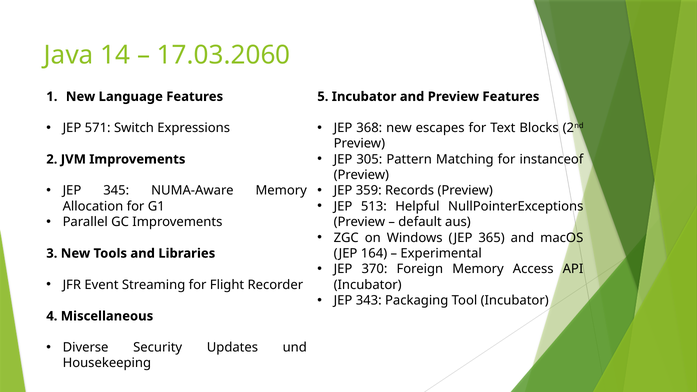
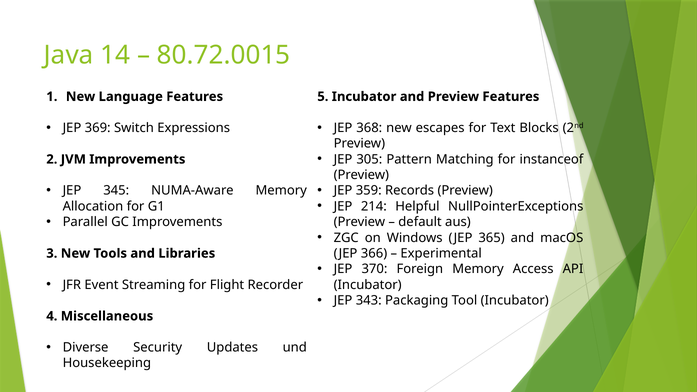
17.03.2060: 17.03.2060 -> 80.72.0015 (224, 55)
571: 571 -> 369 (98, 128)
513: 513 -> 214 (374, 206)
164: 164 -> 366 (374, 253)
